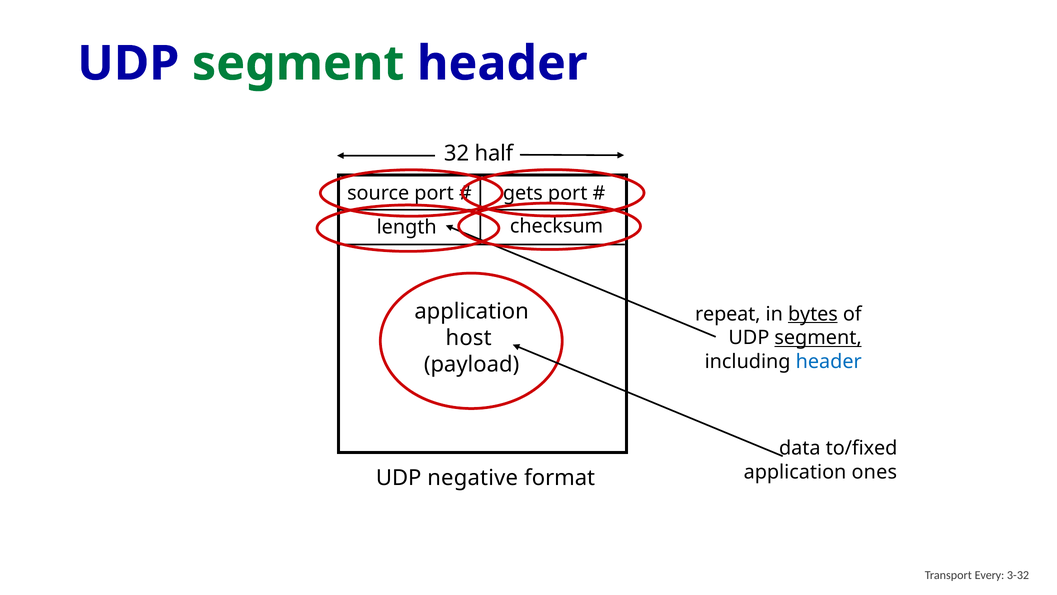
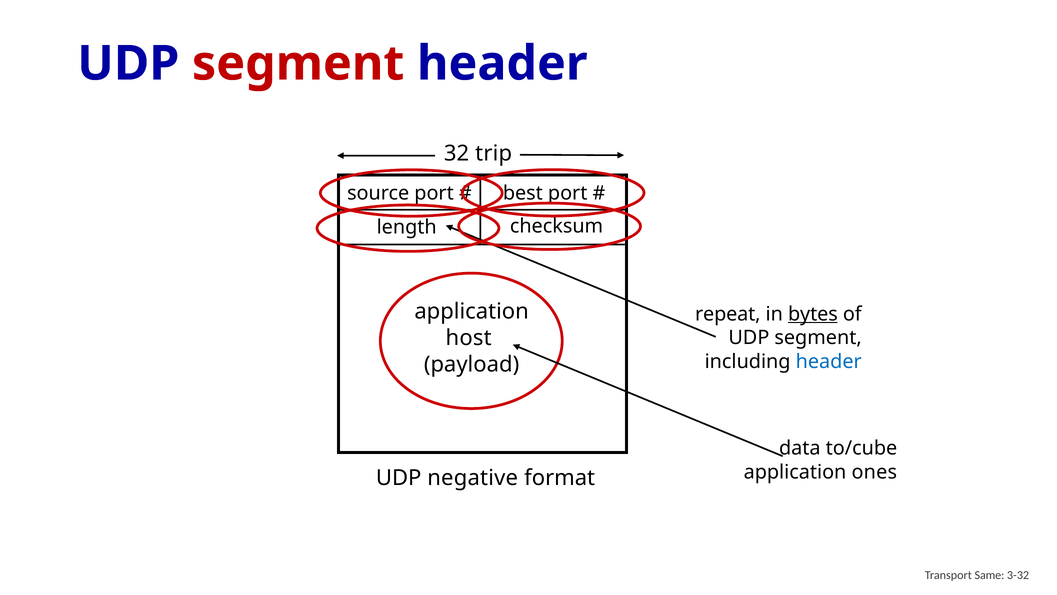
segment colour: green -> red (298, 64)
half: half -> trip (494, 153)
gets: gets -> best (523, 193)
segment underline: present -> none (818, 338)
to/fixed: to/fixed -> to/cube (861, 448)
Every: Every -> Same (989, 575)
